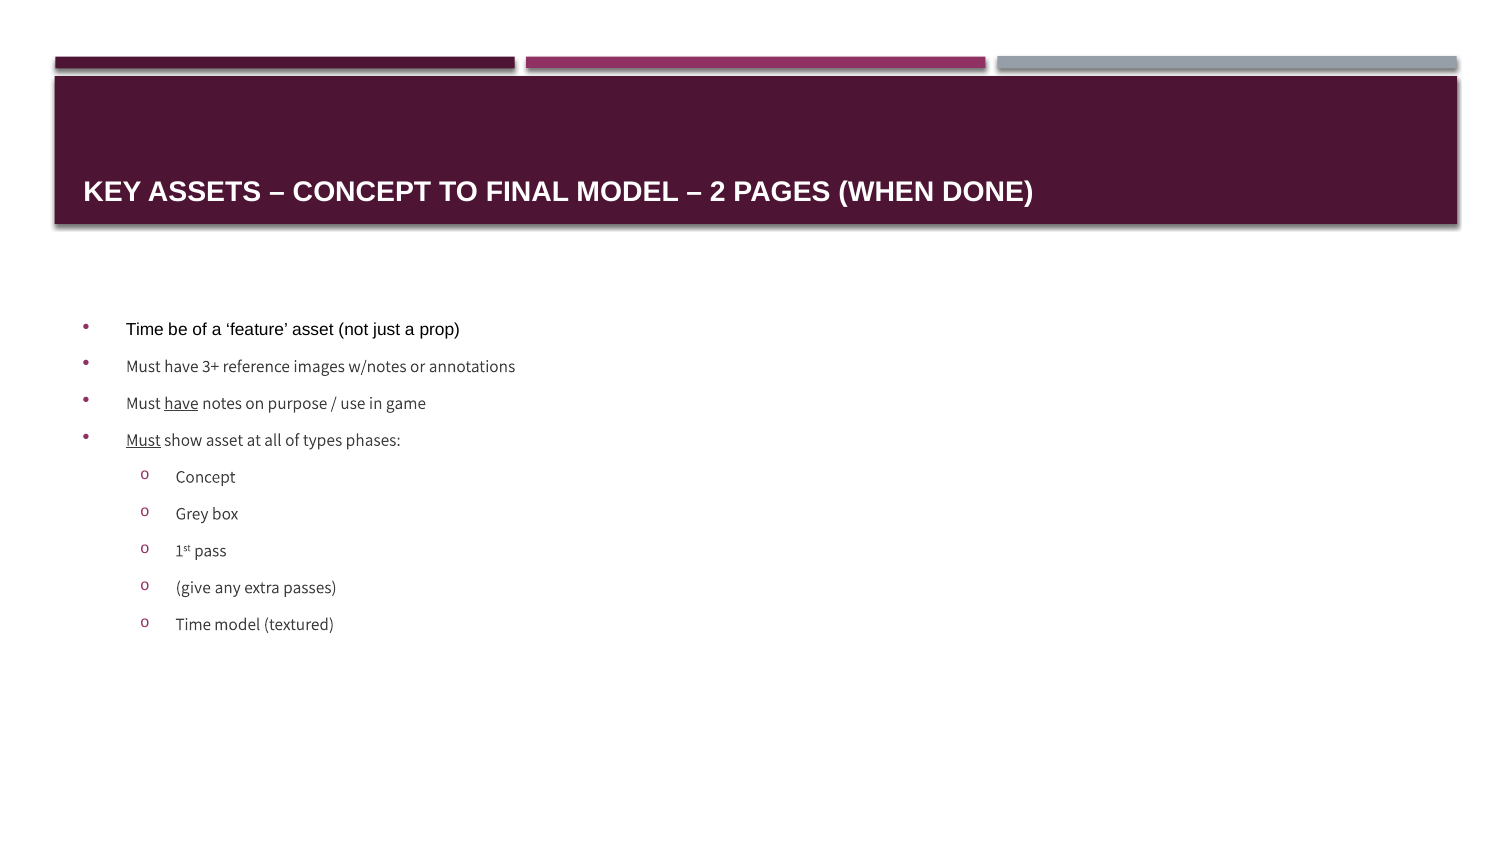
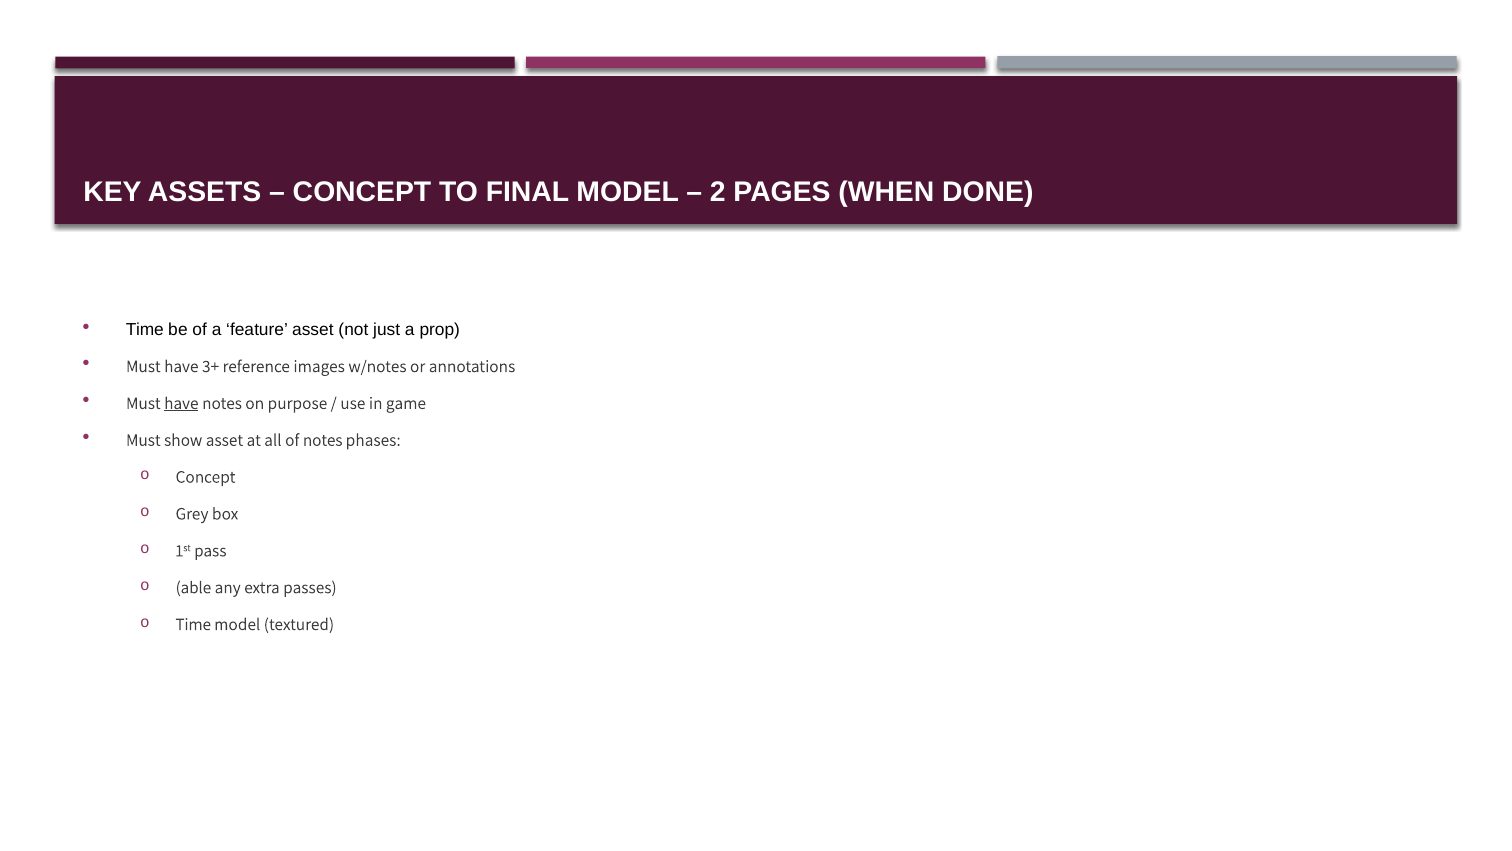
Must underline: present -> none (143, 440)
of types: types -> notes (323, 440)
give: give -> able (193, 587)
